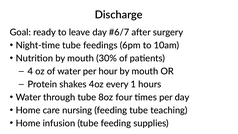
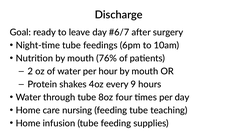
30%: 30% -> 76% (107, 58)
4: 4 -> 2 (30, 71)
1: 1 -> 9 (133, 84)
